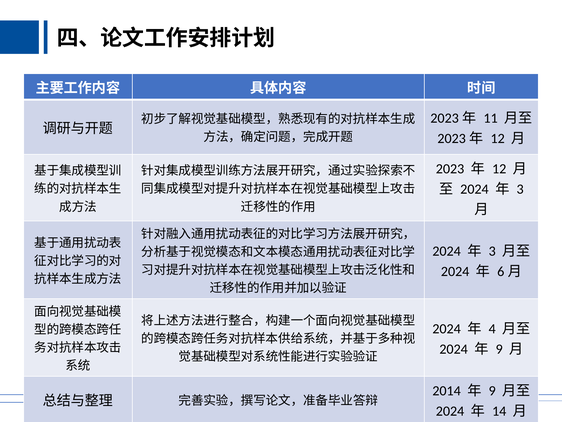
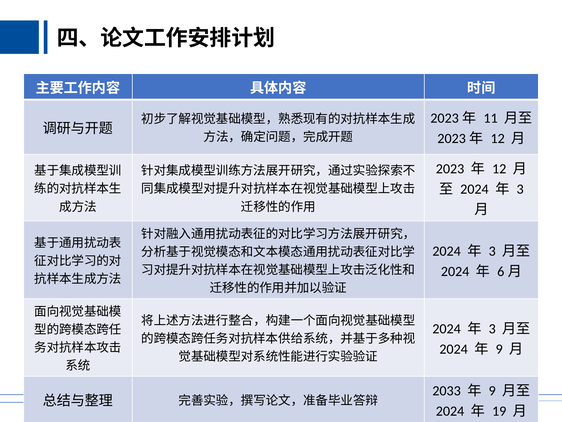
4: 4 -> 3 (492, 328)
2014: 2014 -> 2033 (447, 390)
14: 14 -> 19 (499, 411)
